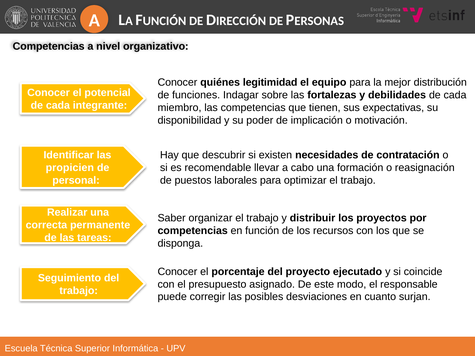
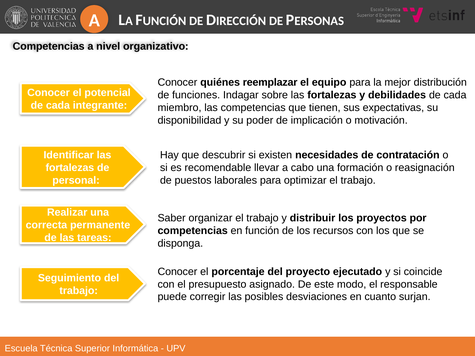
legitimidad: legitimidad -> reemplazar (270, 82)
propicien: propicien -> fortalezas (70, 168)
